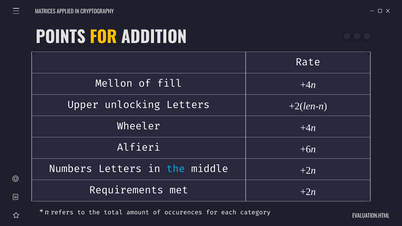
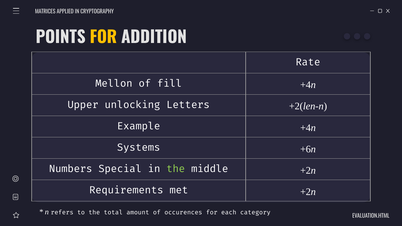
Wheeler: Wheeler -> Example (139, 126)
Alfieri: Alfieri -> Systems (139, 148)
Numbers/Letters: Numbers/Letters -> Numbers/Special (95, 169)
the colour: light blue -> light green (176, 169)
